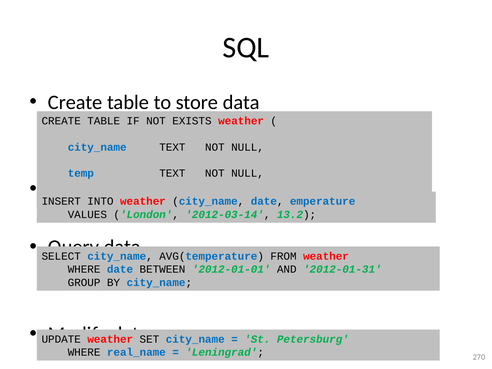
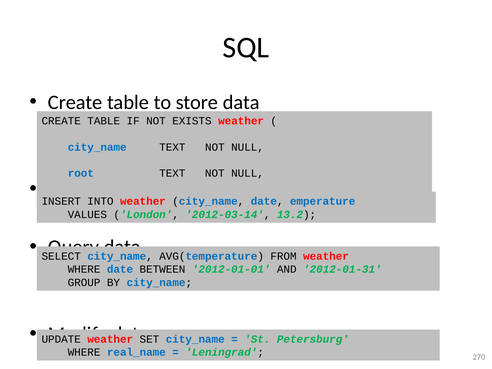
temp: temp -> root (81, 173)
